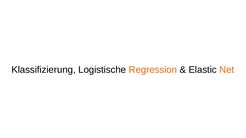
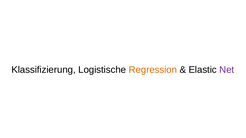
Net colour: orange -> purple (227, 70)
